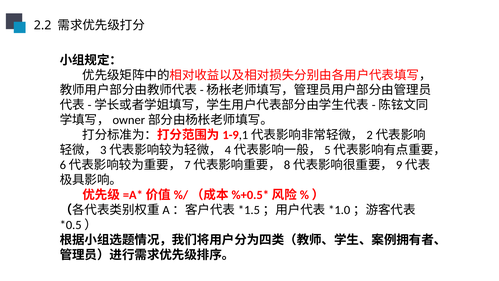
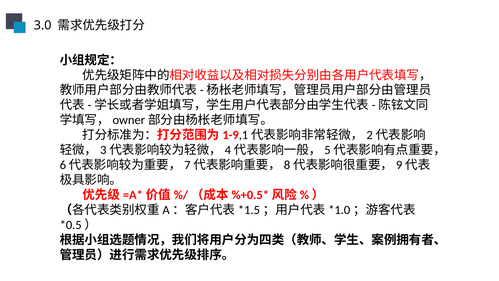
2.2: 2.2 -> 3.0 (43, 25)
